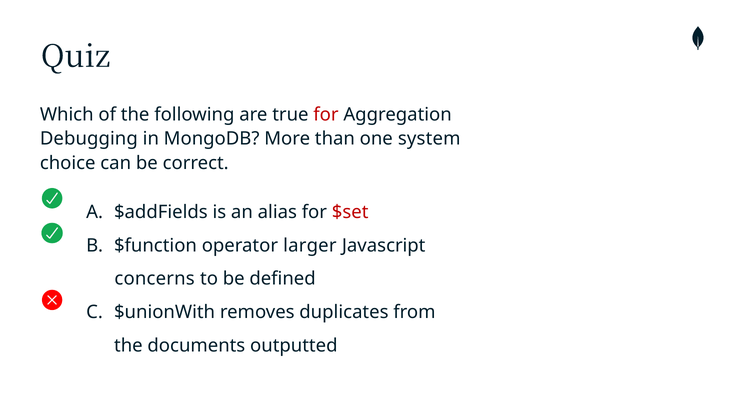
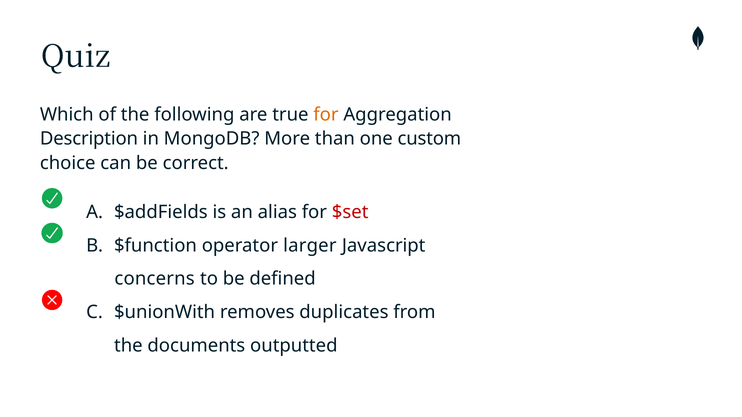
for colour: red -> orange (326, 114)
Debugging: Debugging -> Description (89, 139)
system: system -> custom (429, 139)
